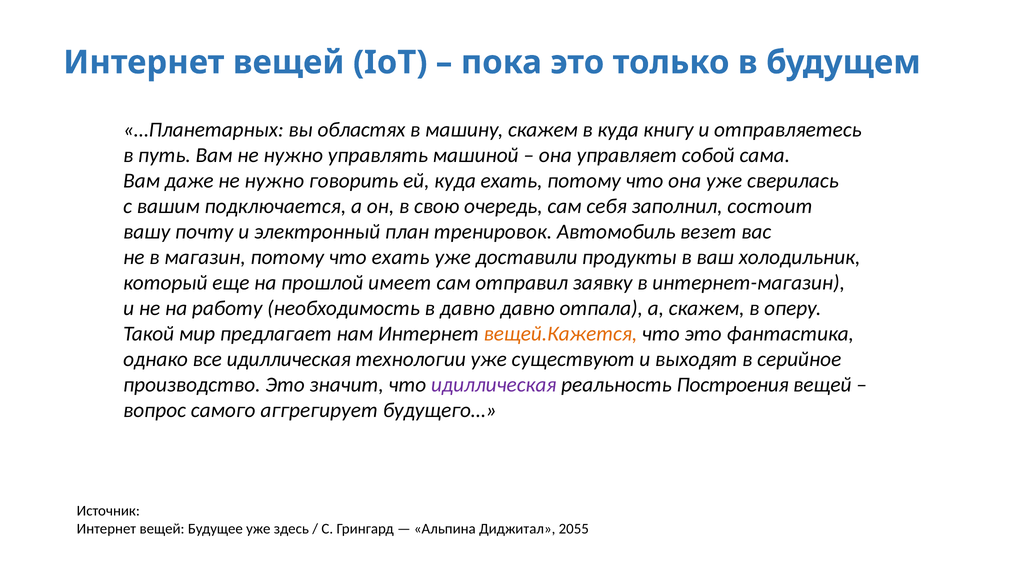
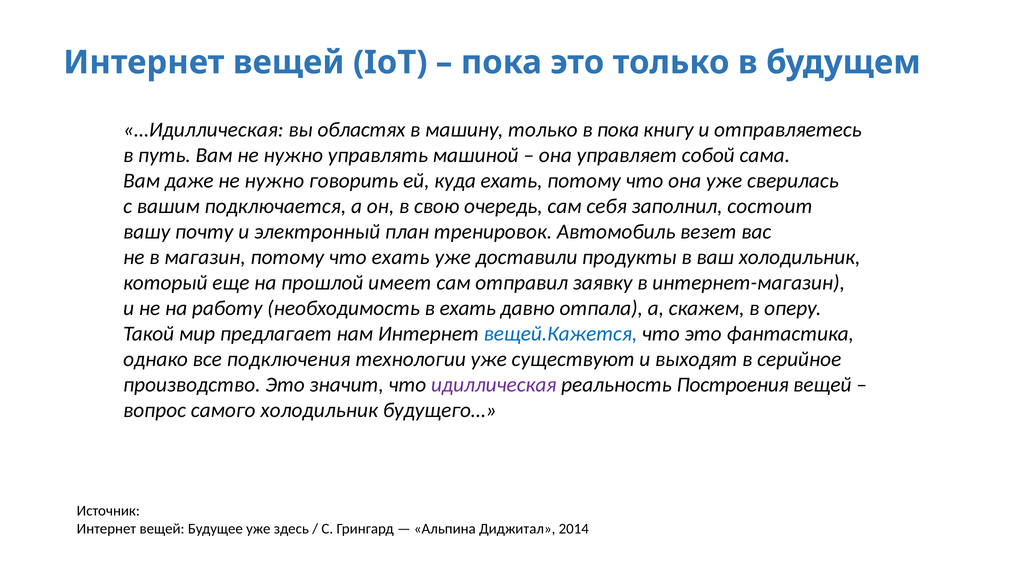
…Планетарных: …Планетарных -> …Идиллическая (203, 129)
машину скажем: скажем -> только (543, 129)
в куда: куда -> пока (618, 129)
в давно: давно -> ехать (468, 308)
вещей.Кажется colour: orange -> blue (560, 334)
все идиллическая: идиллическая -> подключения (289, 359)
самого аггрегирует: аггрегирует -> холодильник (319, 410)
2055: 2055 -> 2014 (574, 529)
